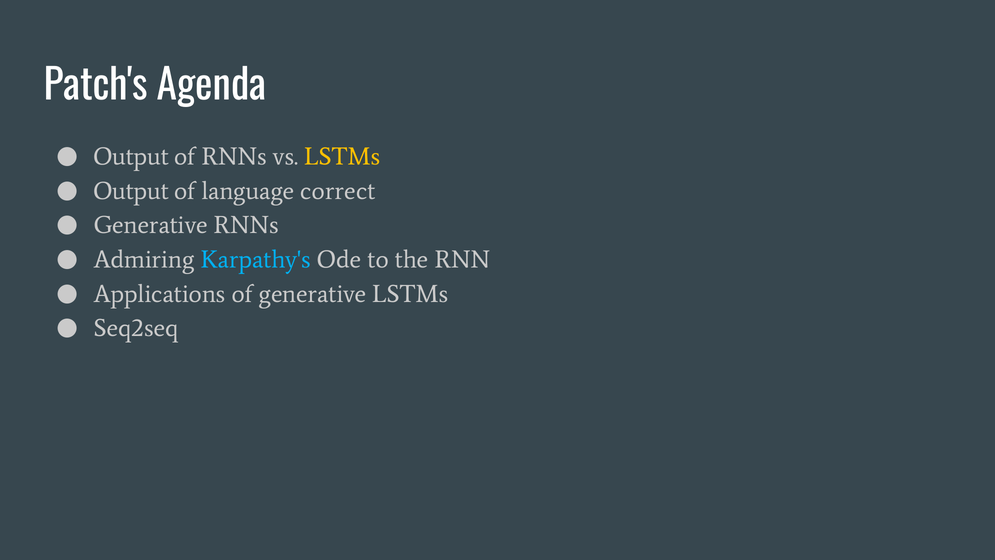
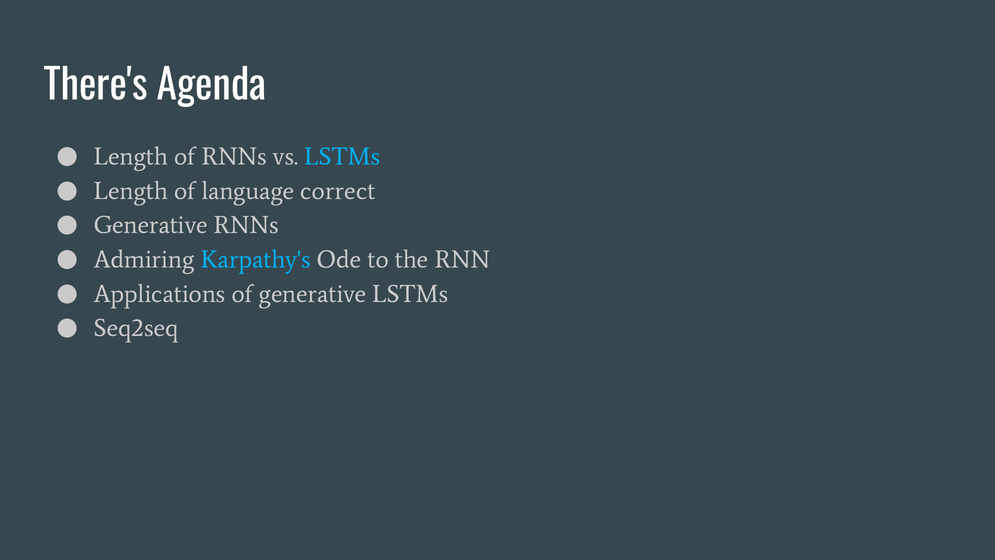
Patch's: Patch's -> There's (96, 86)
Output: Output -> Length (131, 156)
LSTMs colour: yellow -> light blue (342, 156)
Output: Output -> Length (131, 191)
